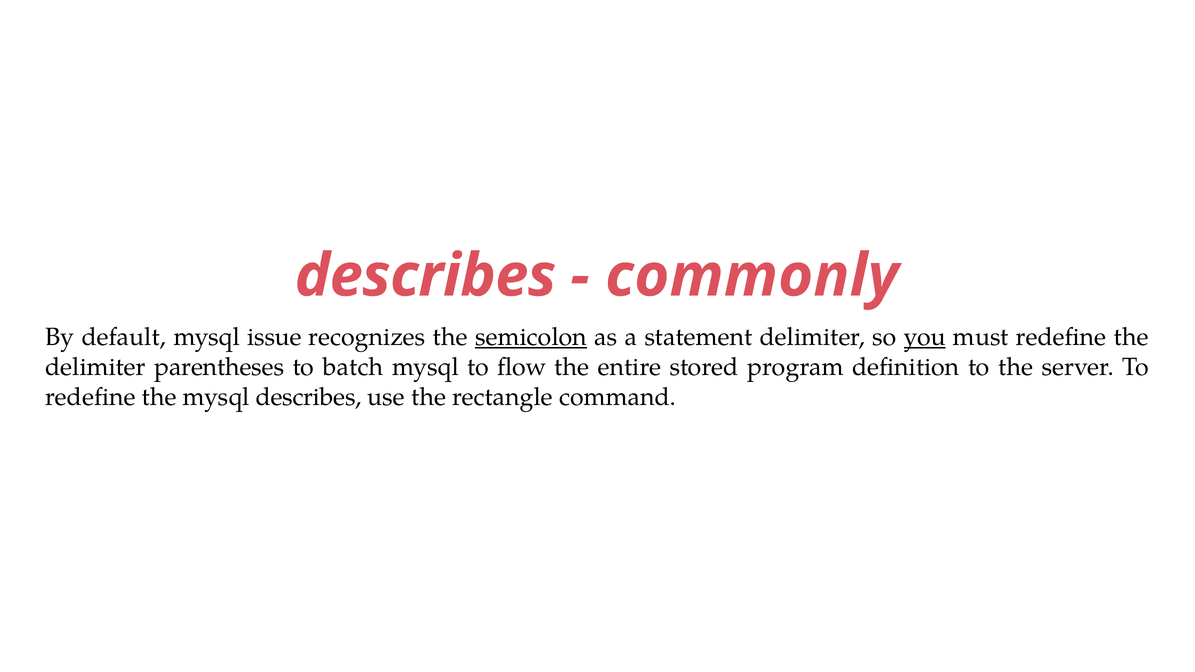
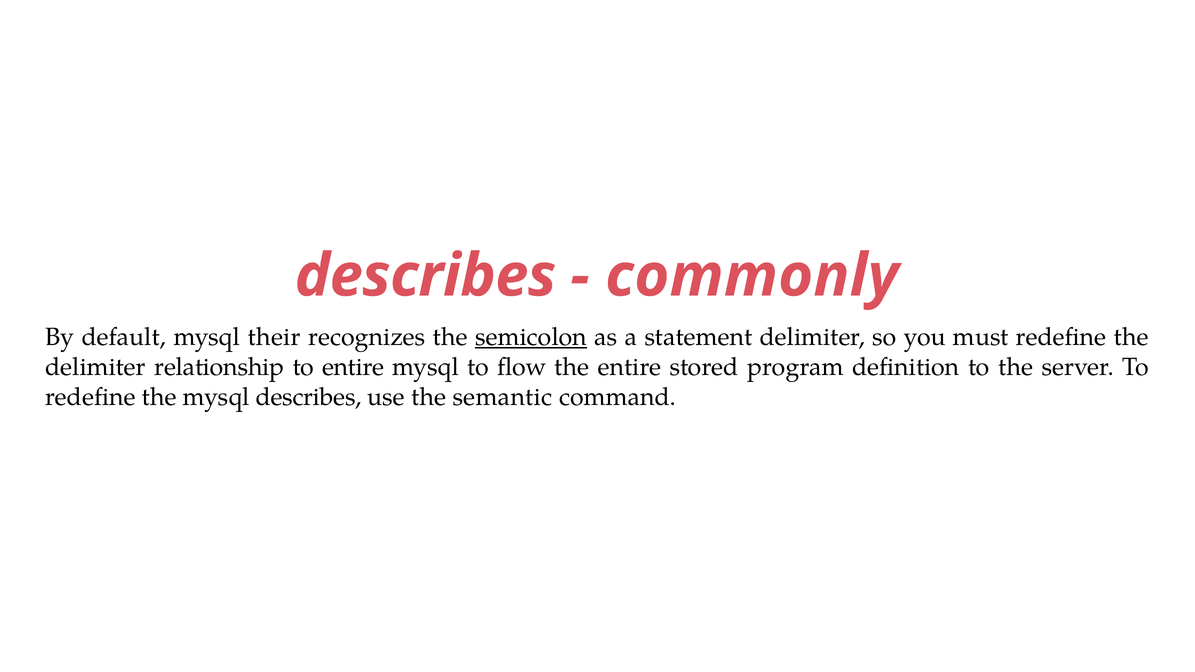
issue: issue -> their (274, 337)
you underline: present -> none (925, 337)
parentheses: parentheses -> relationship (219, 367)
to batch: batch -> entire (353, 367)
rectangle: rectangle -> semantic (502, 397)
